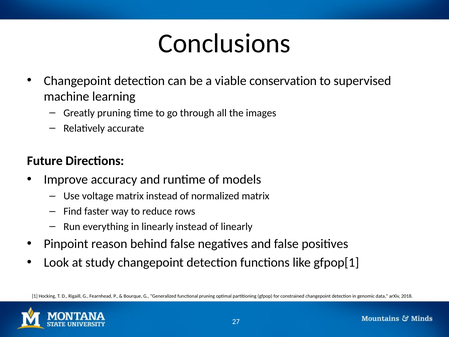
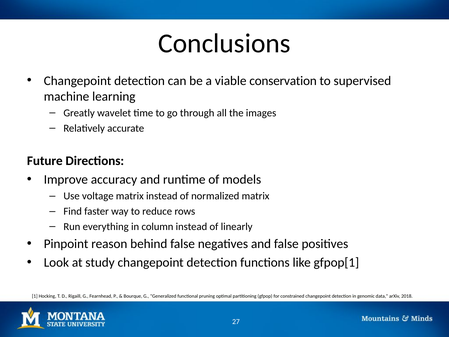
Greatly pruning: pruning -> wavelet (114, 113)
in linearly: linearly -> column (157, 226)
